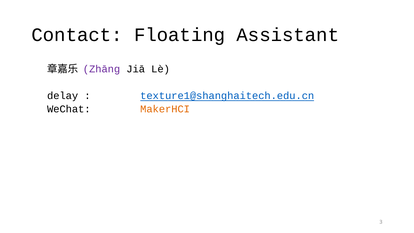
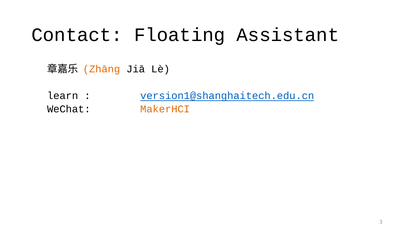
Zhāng colour: purple -> orange (102, 69)
delay: delay -> learn (63, 96)
texture1@shanghaitech.edu.cn: texture1@shanghaitech.edu.cn -> version1@shanghaitech.edu.cn (227, 96)
